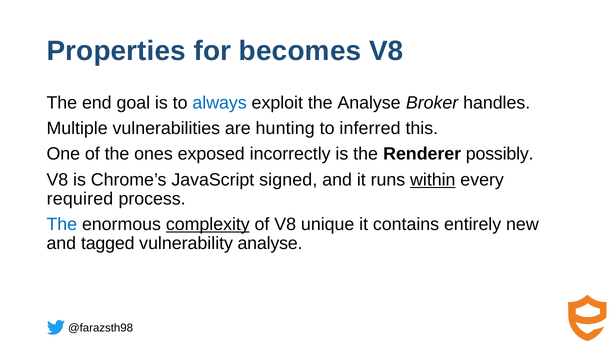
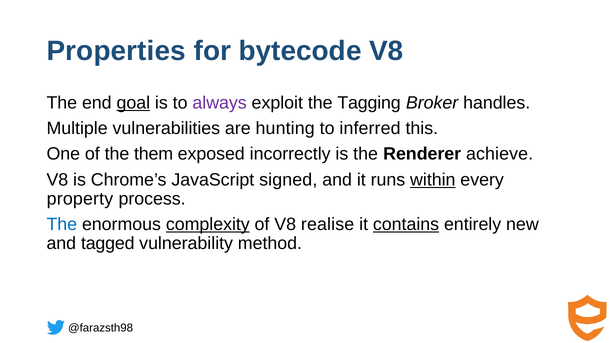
becomes: becomes -> bytecode (300, 51)
goal underline: none -> present (133, 103)
always colour: blue -> purple (220, 103)
the Analyse: Analyse -> Tagging (369, 103)
ones: ones -> them (154, 154)
possibly: possibly -> achieve (500, 154)
required: required -> property (80, 199)
unique: unique -> realise (328, 224)
contains underline: none -> present (406, 224)
vulnerability analyse: analyse -> method (270, 244)
